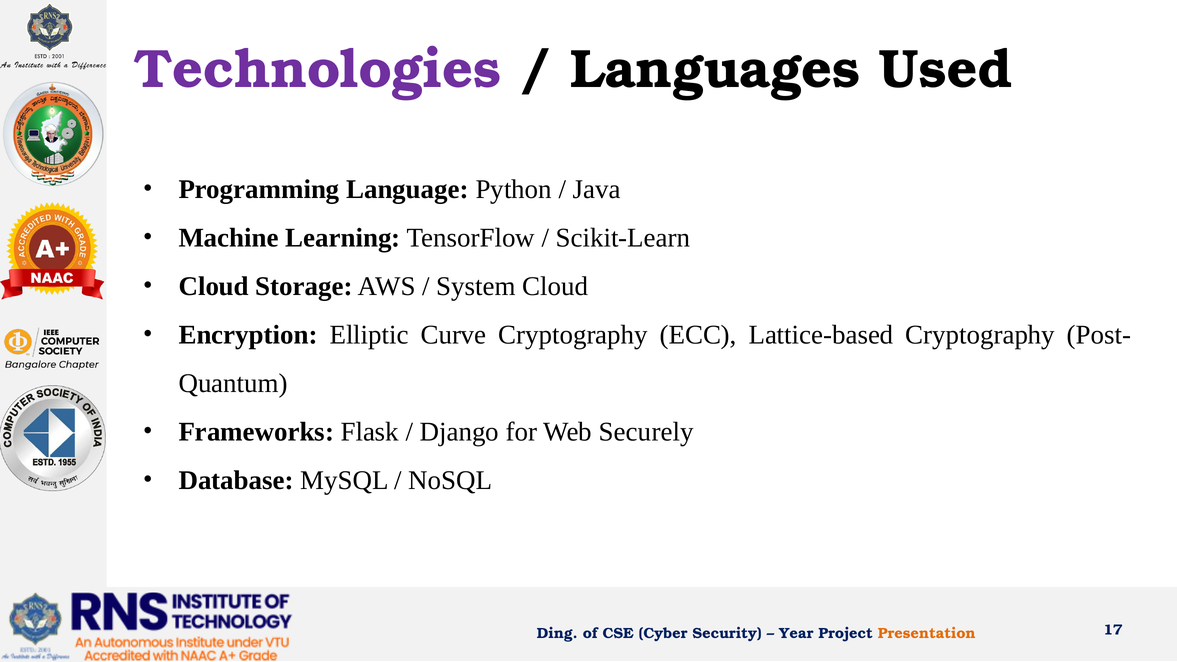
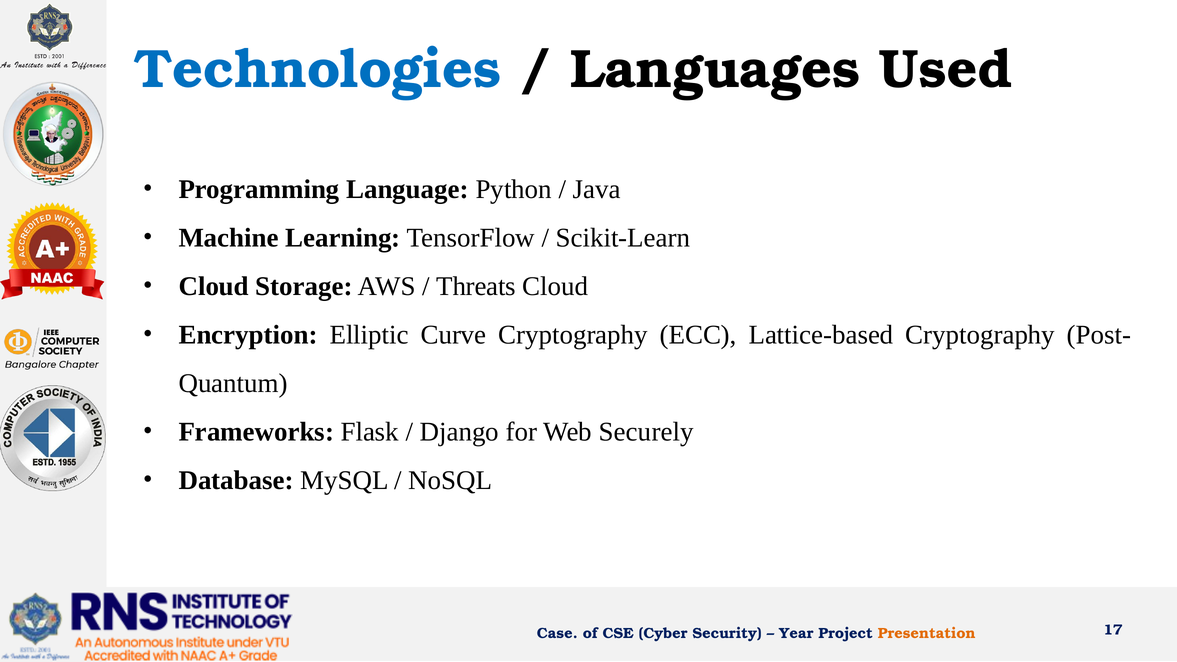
Technologies colour: purple -> blue (318, 69)
System: System -> Threats (476, 286)
Ding: Ding -> Case (557, 633)
